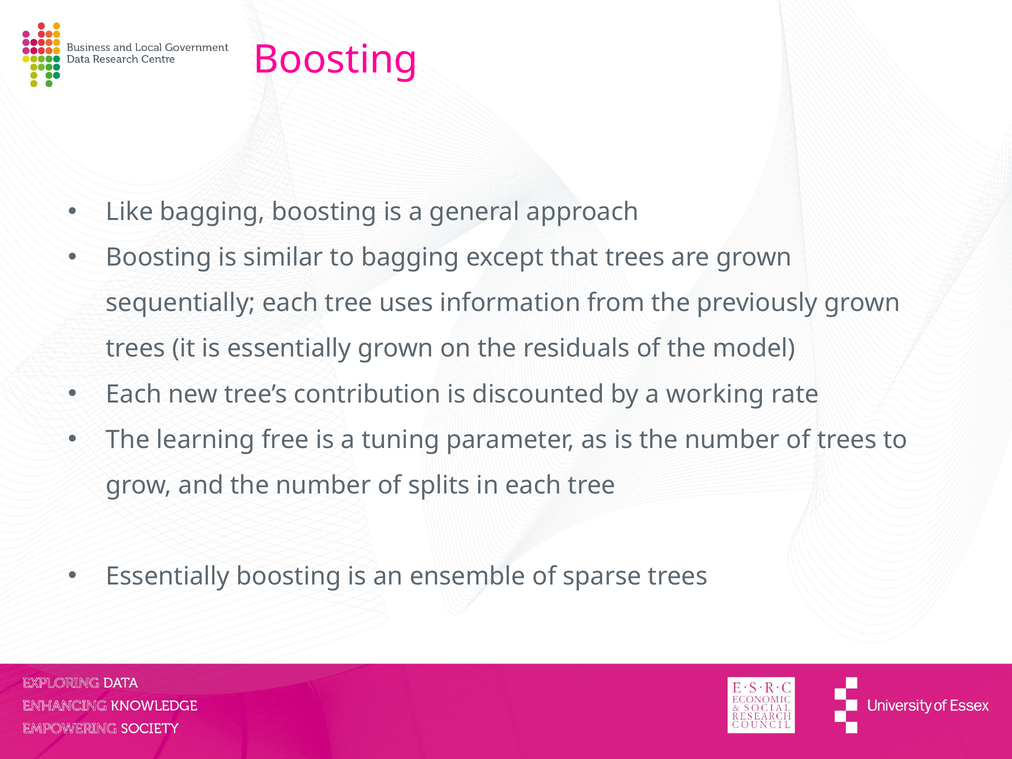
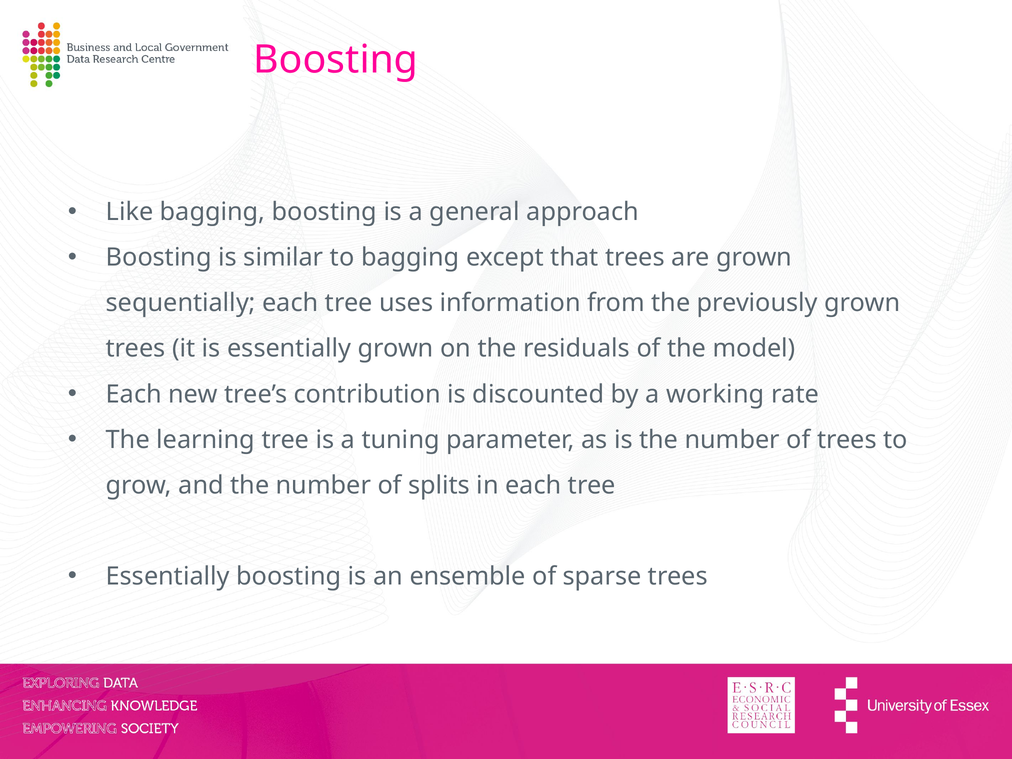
learning free: free -> tree (285, 440)
